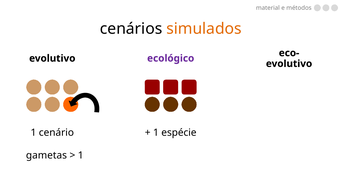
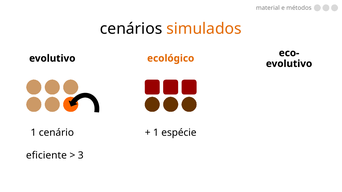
ecológico colour: purple -> orange (171, 58)
gametas: gametas -> eficiente (46, 156)
1: 1 -> 3 (81, 156)
